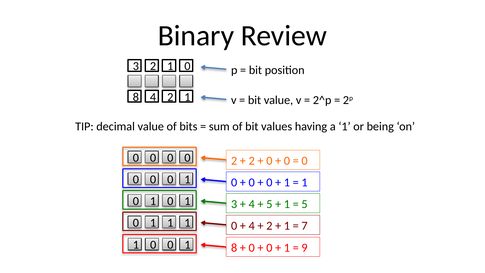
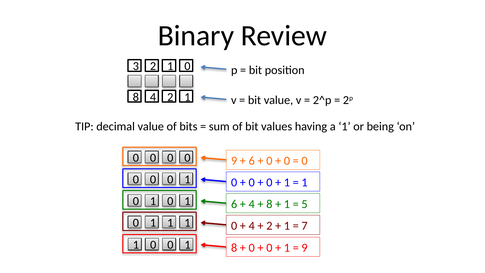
2: 2 -> 9 (234, 161)
2: 2 -> 6 (252, 161)
3: 3 -> 6 (234, 204)
5: 5 -> 8 (269, 204)
